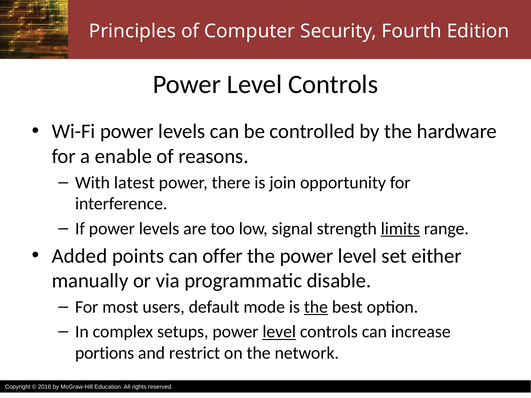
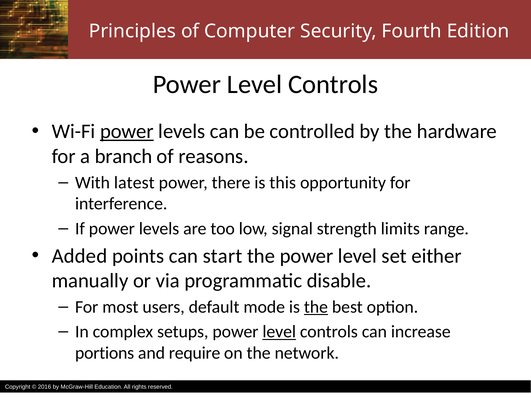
power underline: none -> present (127, 132)
enable: enable -> branch (124, 156)
join: join -> this (283, 183)
limits underline: present -> none (400, 229)
offer: offer -> start (222, 256)
restrict: restrict -> require (195, 353)
